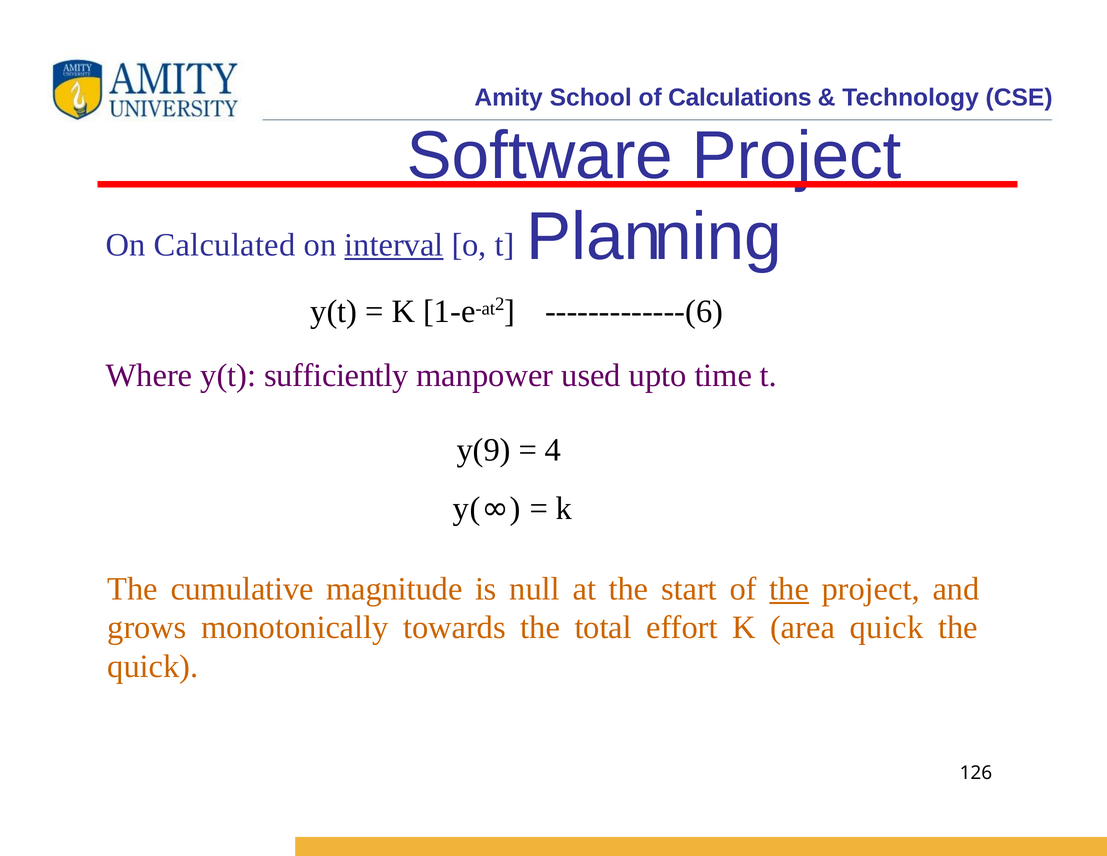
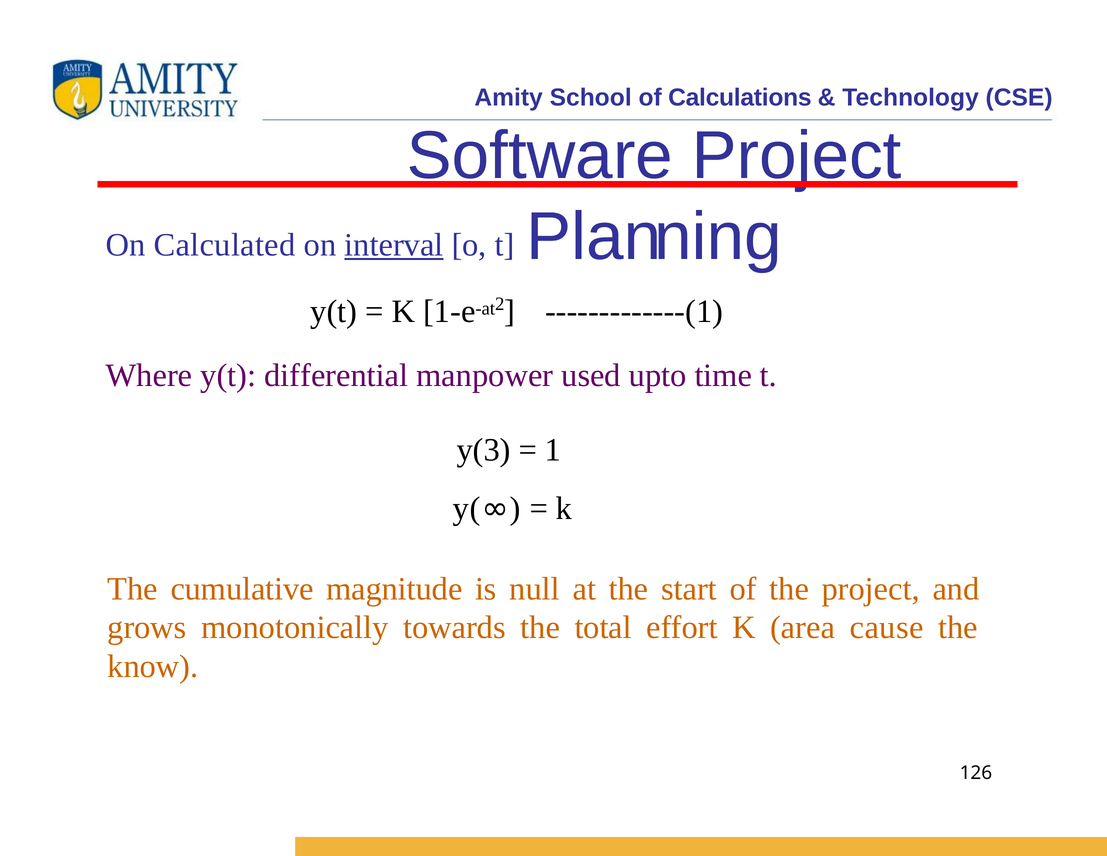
-------------(6: -------------(6 -> -------------(1 (634, 312)
sufficiently: sufficiently -> differential (336, 375)
y(9: y(9 -> y(3 (484, 450)
4: 4 -> 1 (553, 450)
the underline: present -> none (789, 589)
area quick: quick -> cause (887, 627)
quick: quick -> know (153, 666)
